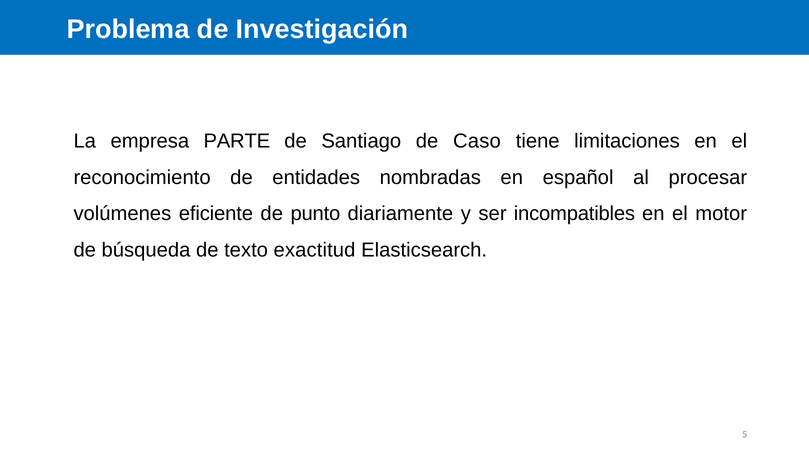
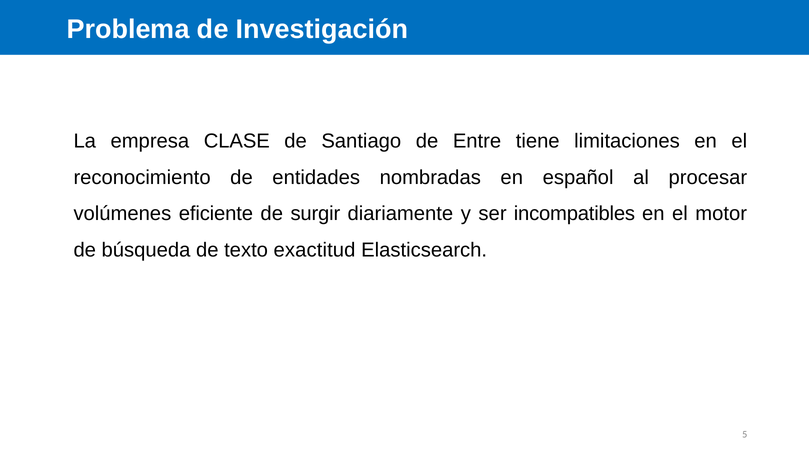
PARTE: PARTE -> CLASE (237, 141)
Caso: Caso -> Entre (477, 141)
punto: punto -> surgir (315, 214)
